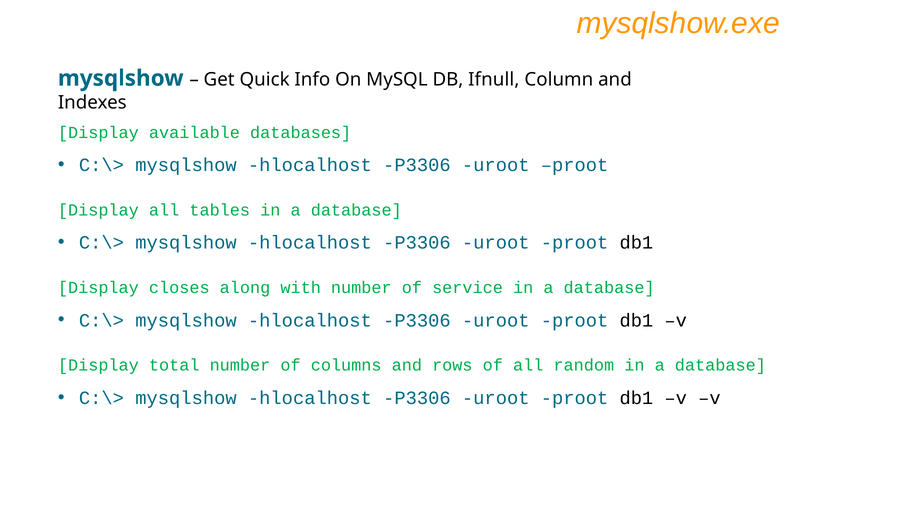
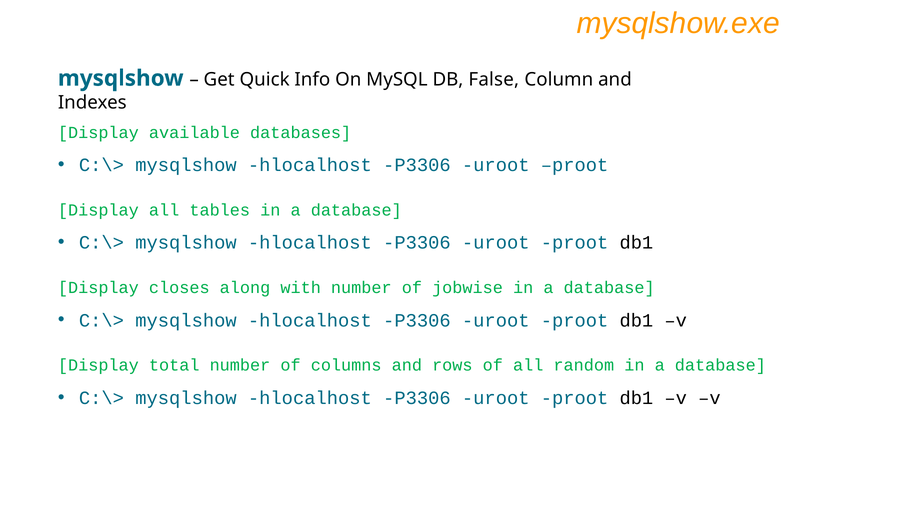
Ifnull: Ifnull -> False (494, 80)
service: service -> jobwise (468, 287)
